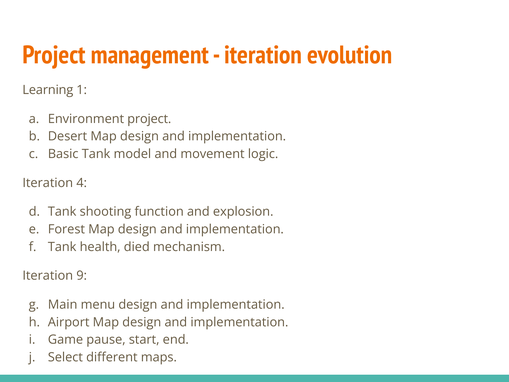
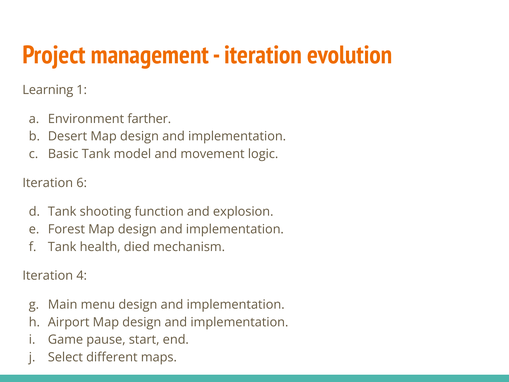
Environment project: project -> farther (149, 119)
4: 4 -> 6 (82, 183)
9: 9 -> 4 (82, 276)
